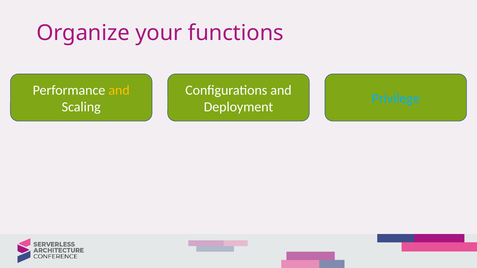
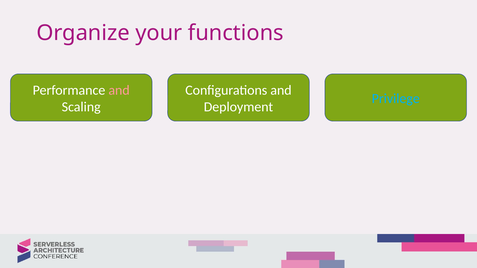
and colour: yellow -> pink (119, 90)
